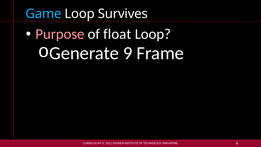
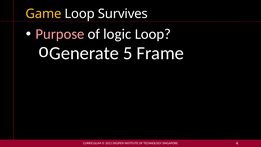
Game colour: light blue -> yellow (43, 14)
float: float -> logic (117, 34)
9: 9 -> 5 (128, 53)
